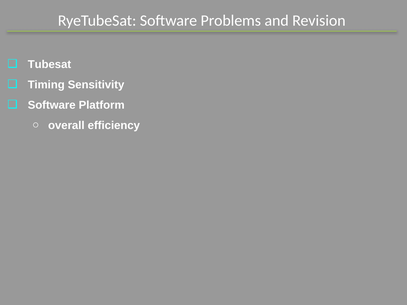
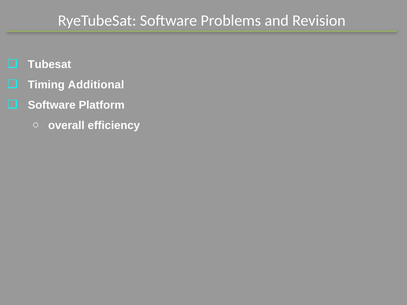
Sensitivity: Sensitivity -> Additional (96, 85)
